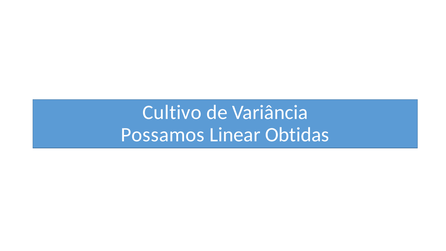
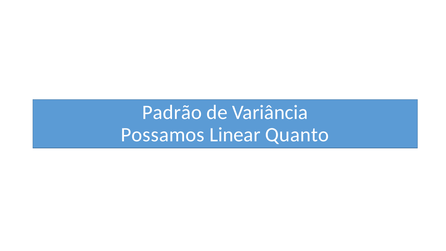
Cultivo: Cultivo -> Padrão (172, 113)
Obtidas: Obtidas -> Quanto (297, 135)
